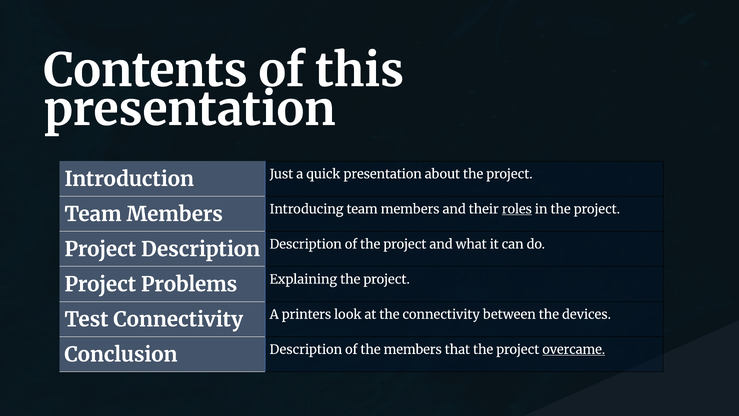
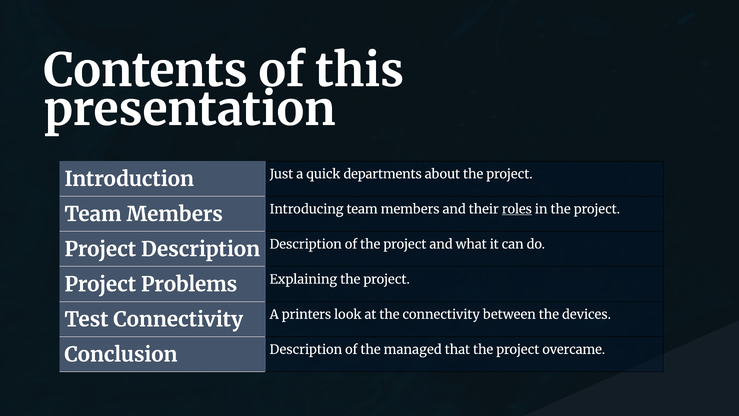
quick presentation: presentation -> departments (383, 174)
the members: members -> managed (413, 349)
overcame underline: present -> none (574, 349)
